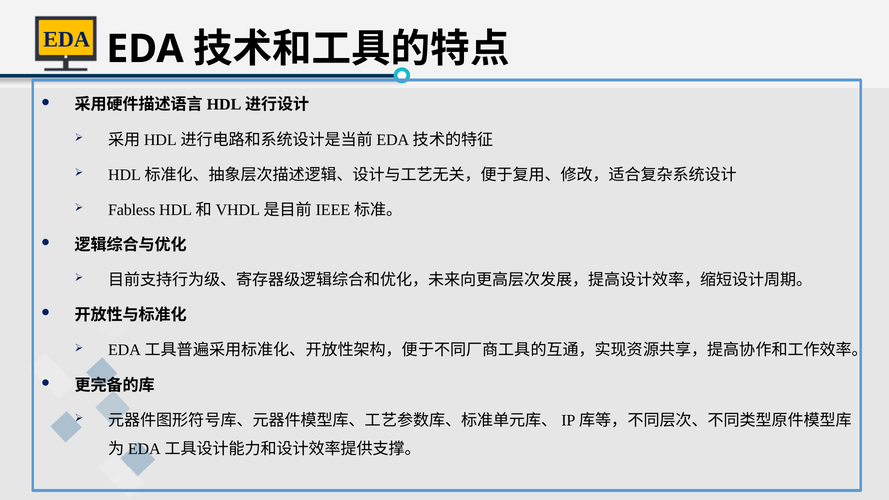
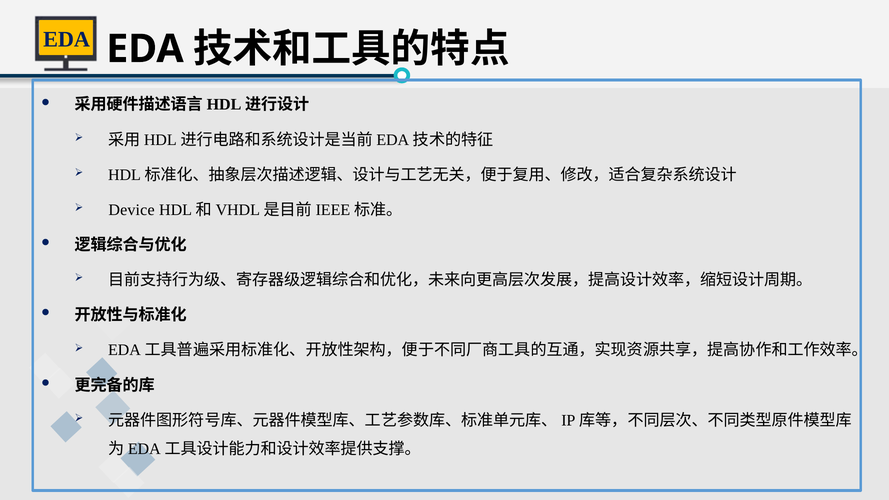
Fabless: Fabless -> Device (132, 210)
